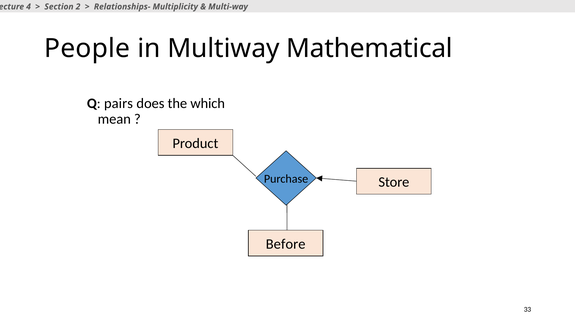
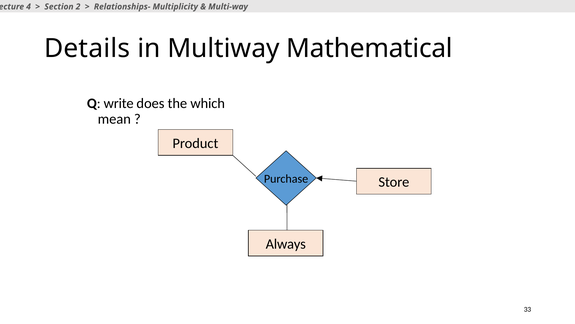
People: People -> Details (87, 48)
pairs: pairs -> write (119, 103)
Before: Before -> Always (286, 244)
